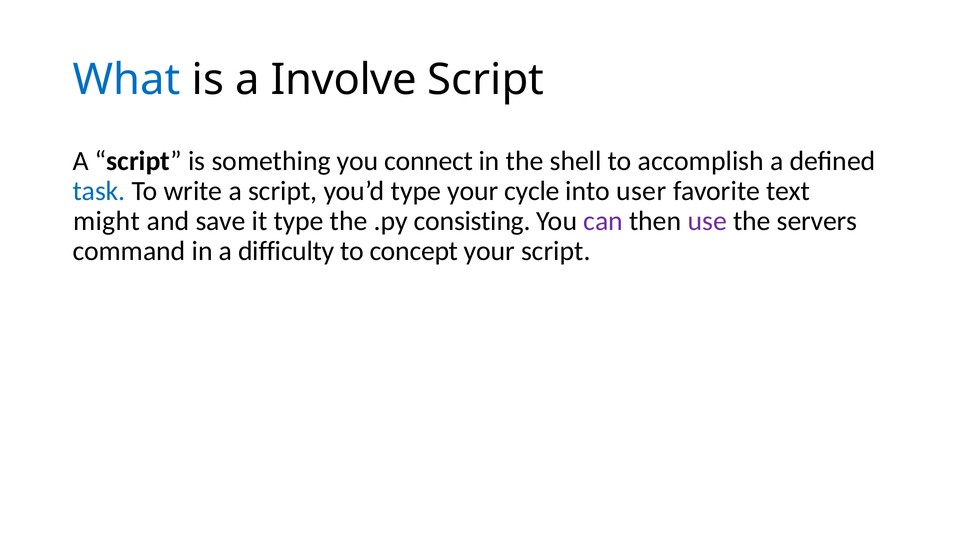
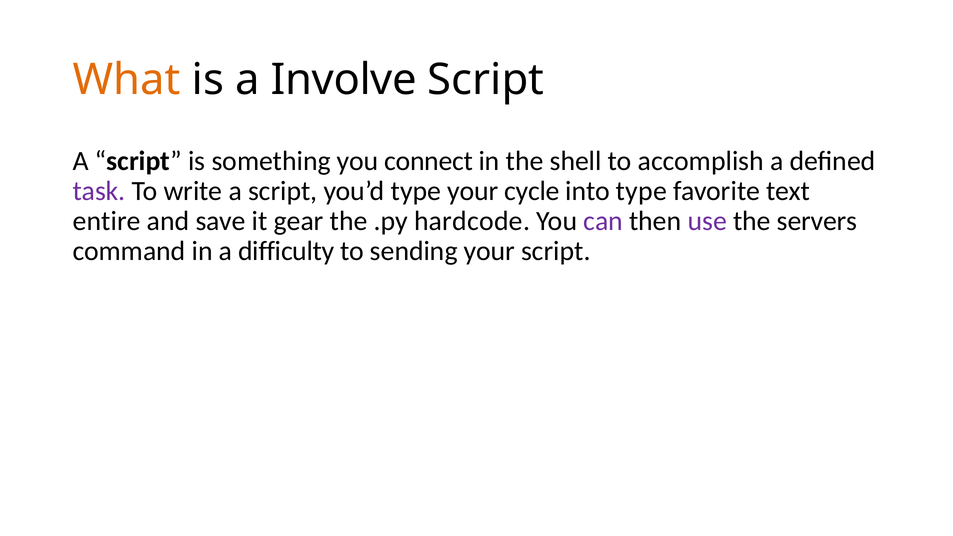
What colour: blue -> orange (127, 80)
task colour: blue -> purple (99, 191)
into user: user -> type (641, 191)
might: might -> entire (107, 221)
it type: type -> gear (299, 221)
consisting: consisting -> hardcode (472, 221)
concept: concept -> sending (414, 251)
